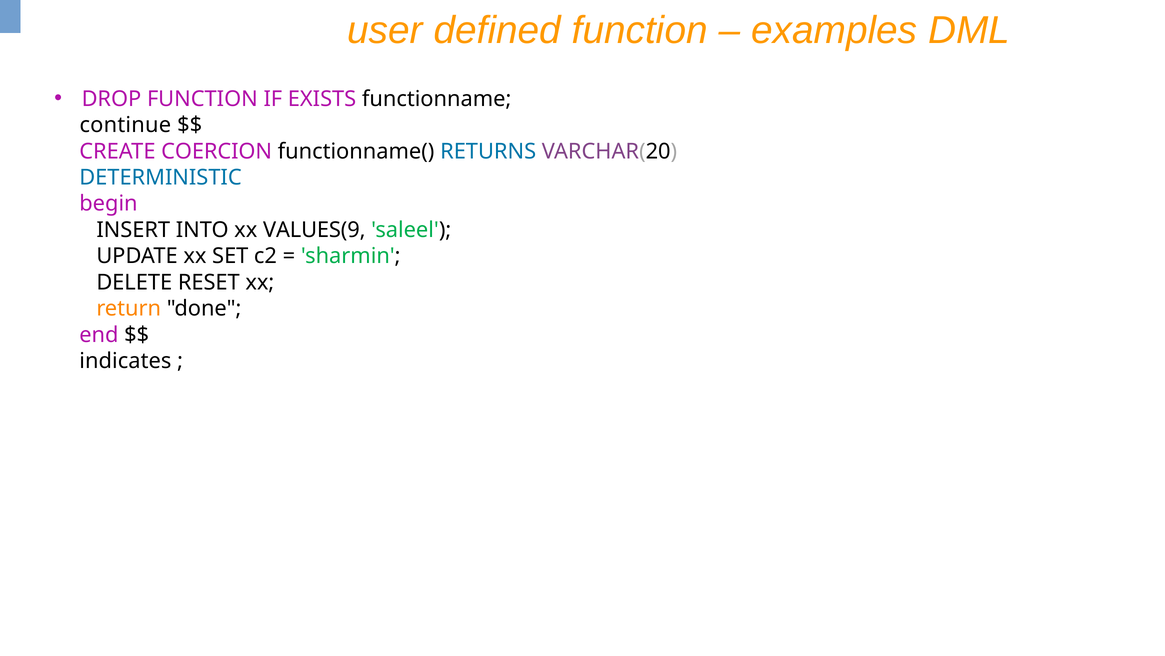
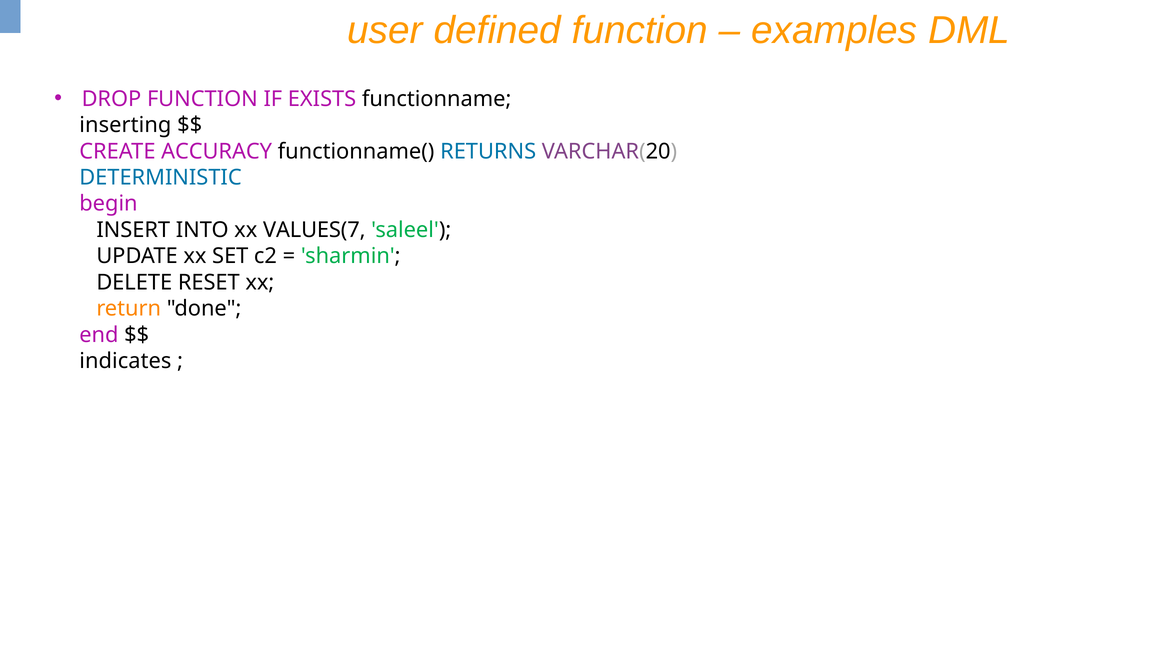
continue: continue -> inserting (125, 125)
COERCION: COERCION -> ACCURACY (217, 151)
VALUES(9: VALUES(9 -> VALUES(7 (314, 230)
